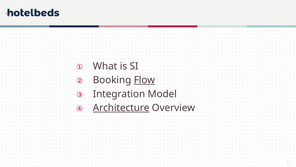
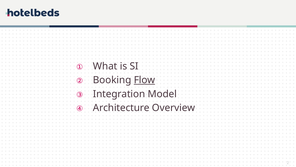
Architecture underline: present -> none (121, 108)
